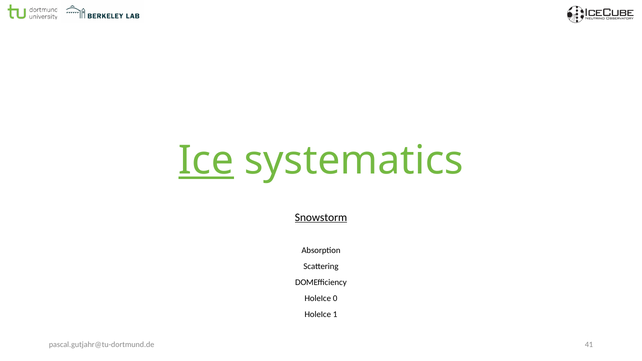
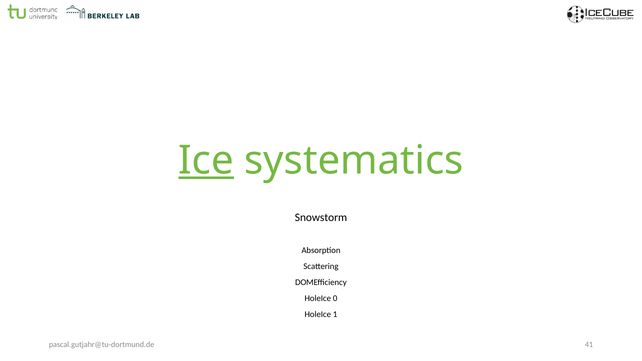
Snowstorm underline: present -> none (321, 217)
